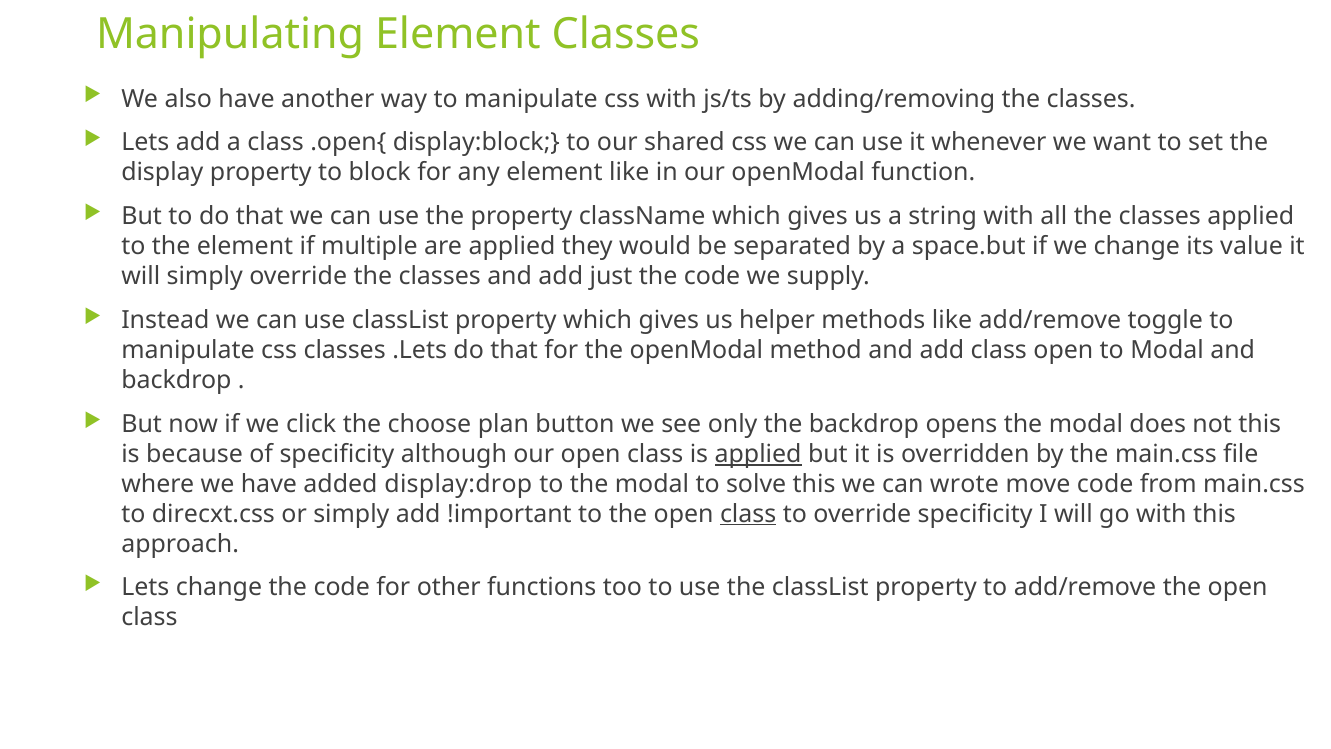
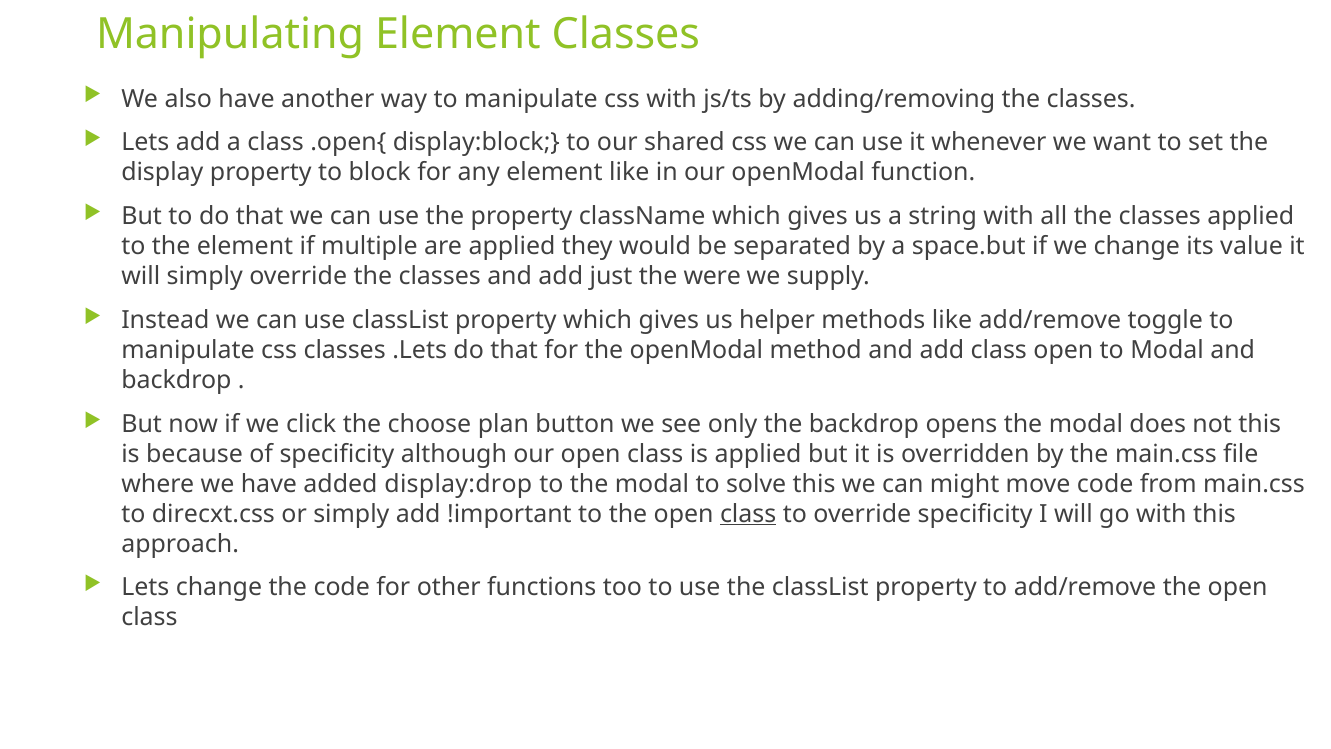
just the code: code -> were (712, 276)
applied underline: present -> none (758, 454)
wrote: wrote -> might (965, 484)
